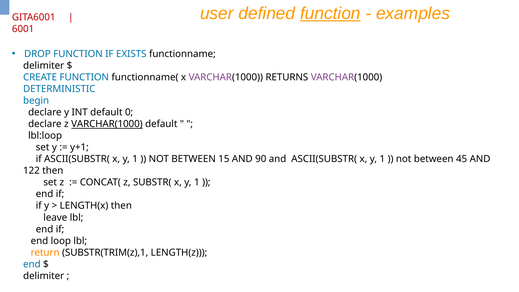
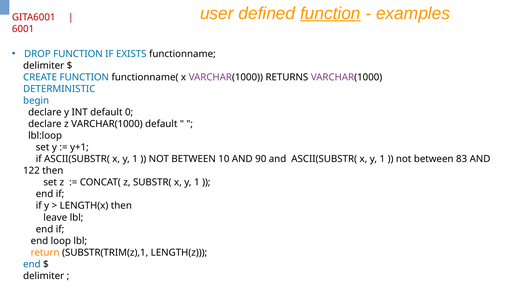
VARCHAR(1000 underline: present -> none (107, 124)
15: 15 -> 10 (224, 159)
45: 45 -> 83 (462, 159)
